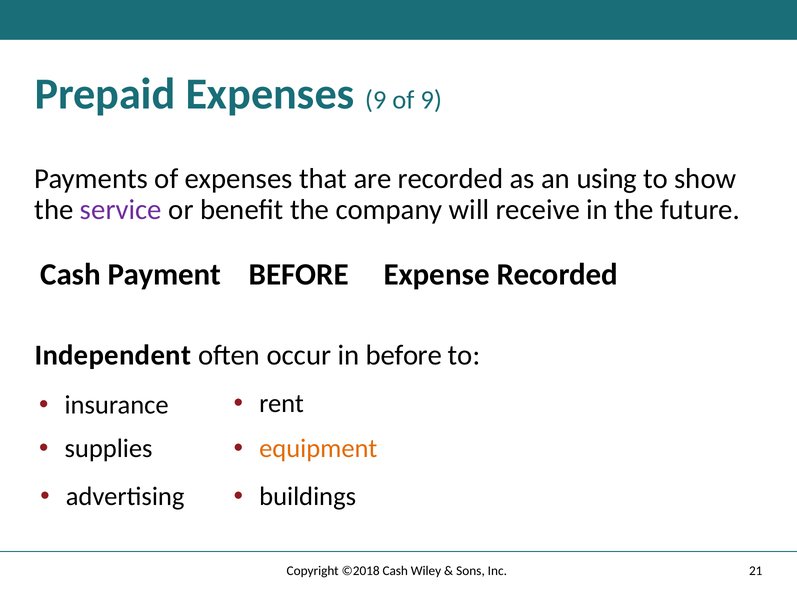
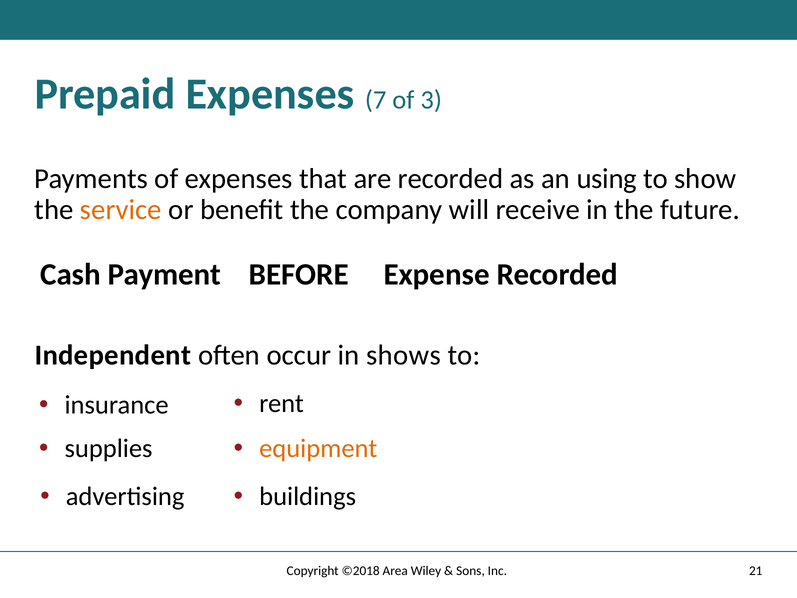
Expenses 9: 9 -> 7 (376, 100)
of 9: 9 -> 3 (431, 100)
service colour: purple -> orange (121, 210)
in before: before -> shows (404, 355)
©2018 Cash: Cash -> Area (395, 571)
